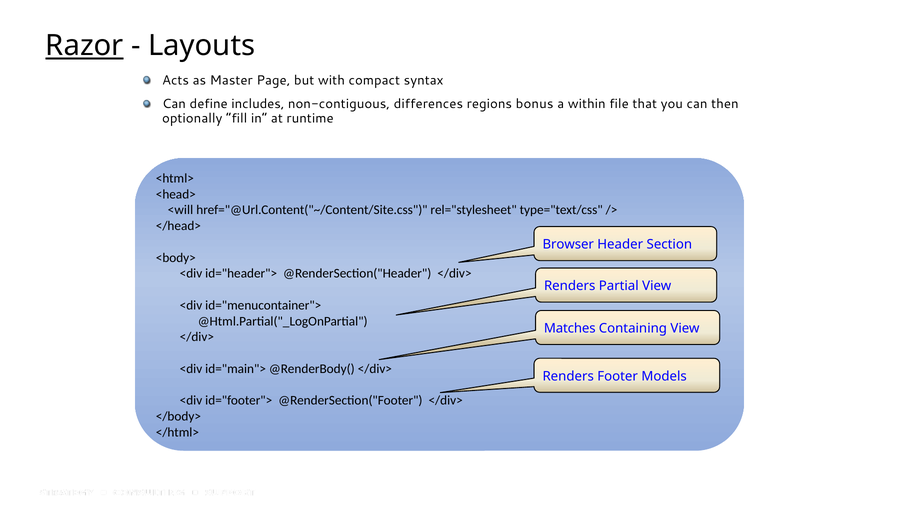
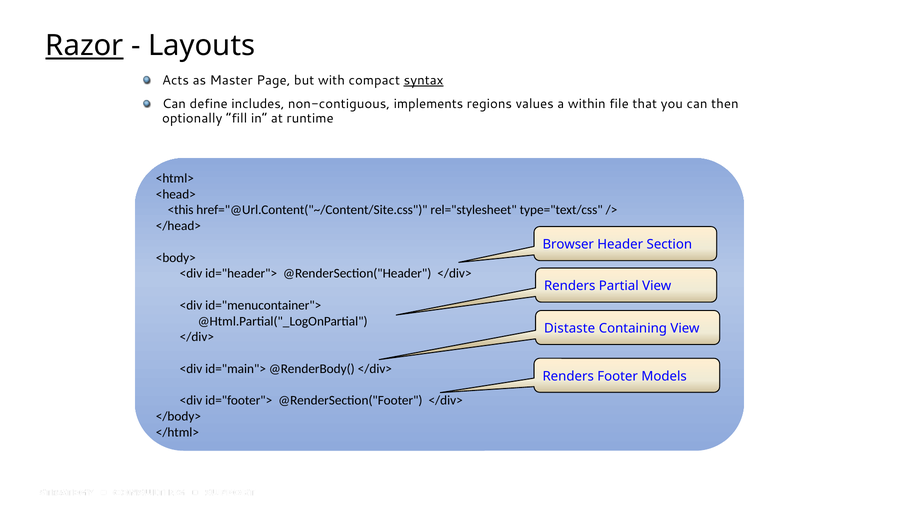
syntax underline: none -> present (424, 80)
differences: differences -> implements (428, 104)
bonus: bonus -> values (535, 104)
<will: <will -> <this (181, 210)
Matches: Matches -> Distaste (570, 329)
